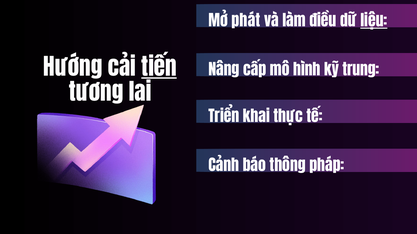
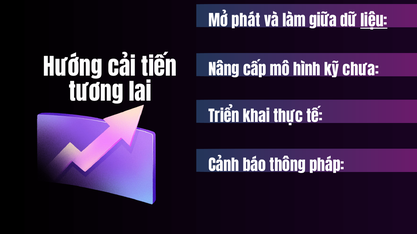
điều: điều -> giữa (323, 21)
tiến underline: present -> none (159, 68)
trung: trung -> chưa (361, 71)
